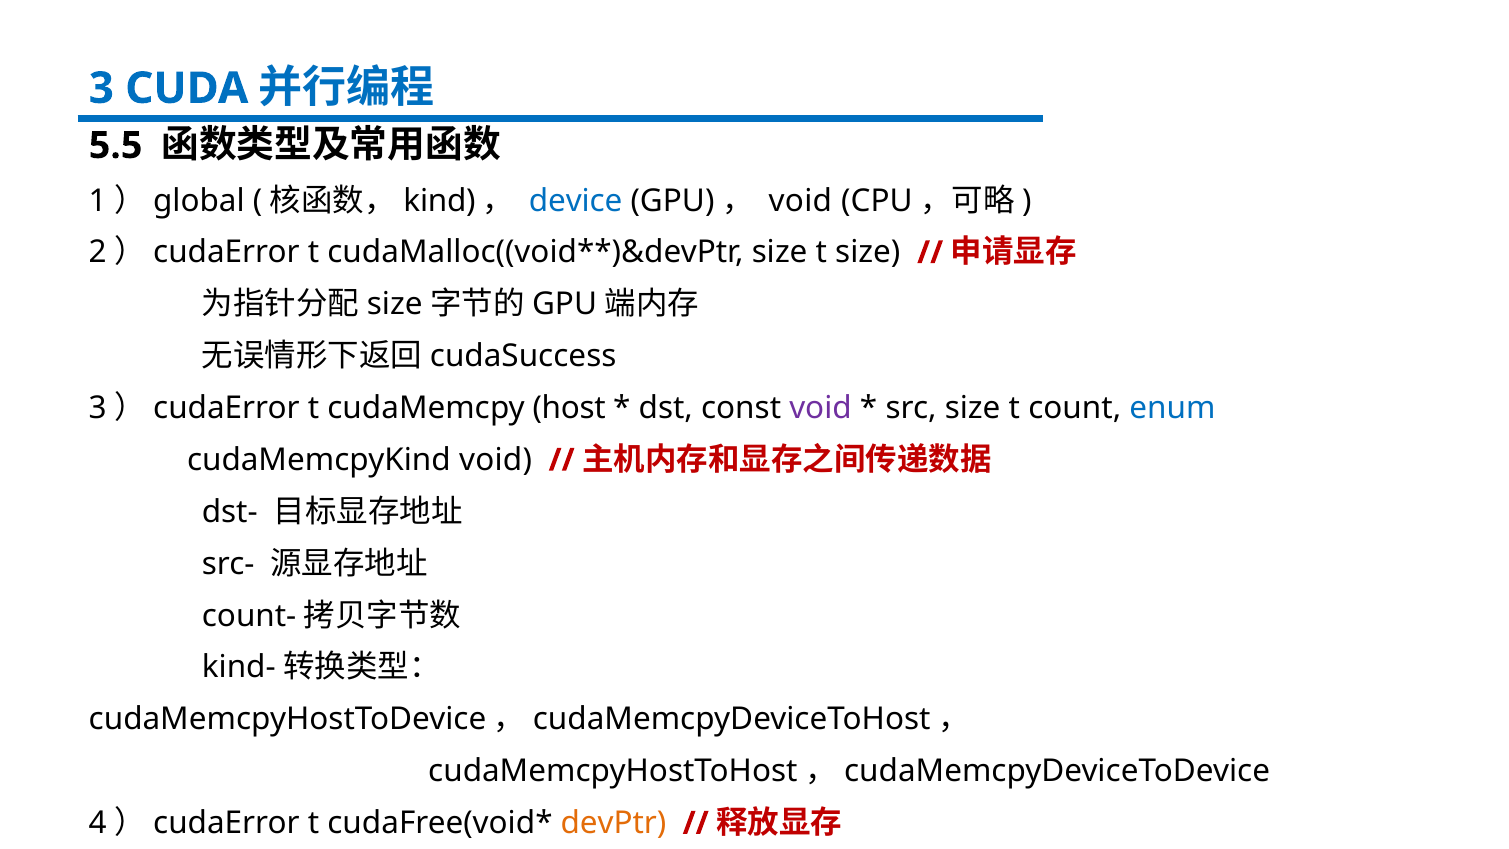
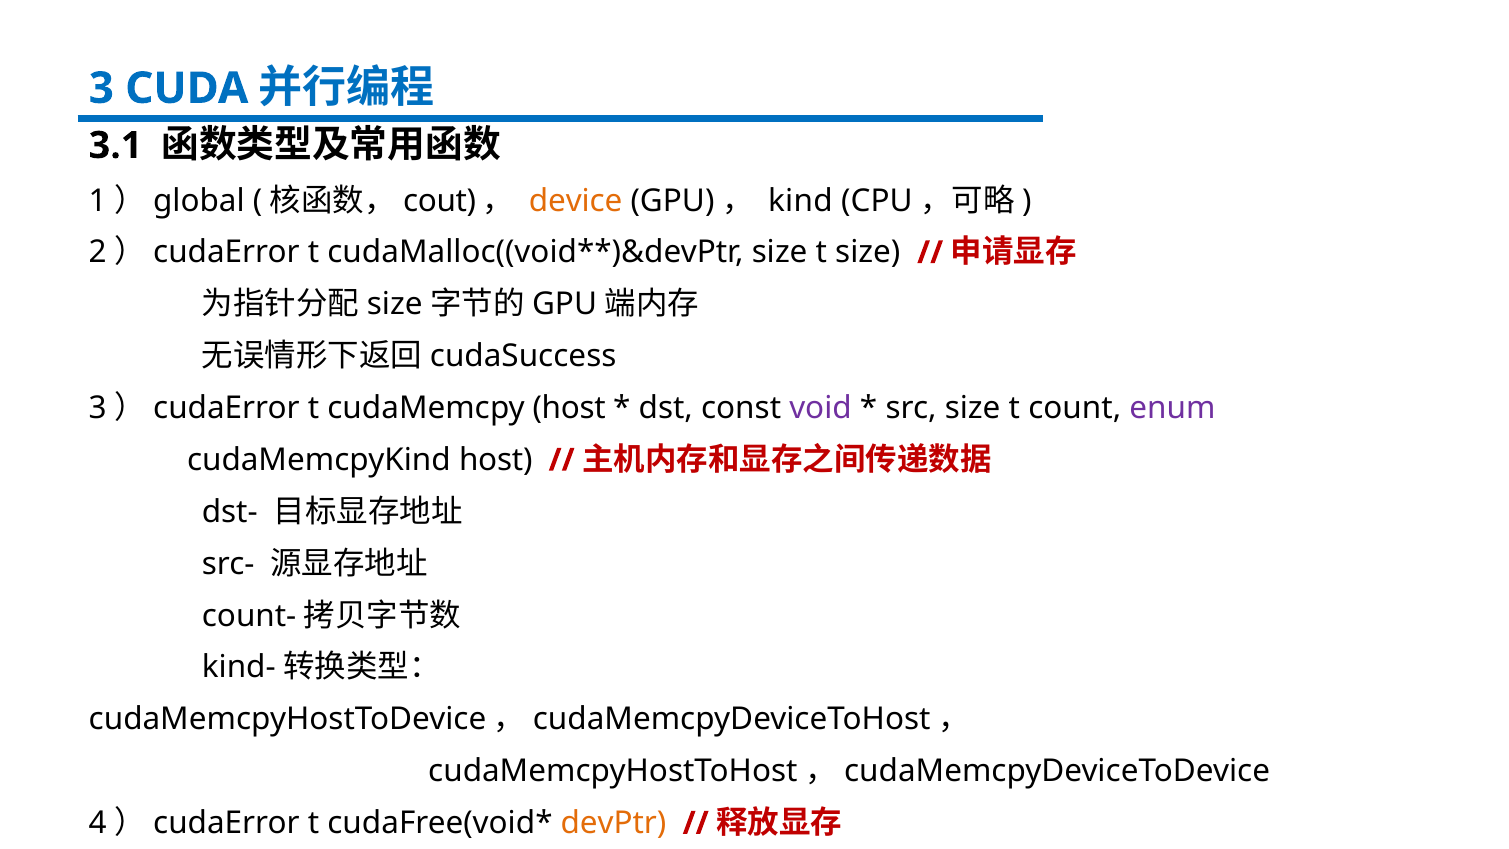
5.5: 5.5 -> 3.1 (116, 145)
kind: kind -> cout (440, 201)
device colour: blue -> orange (576, 201)
void: void -> kind (800, 201)
enum colour: blue -> purple (1172, 408)
cudaMemcpyKind void: void -> host (496, 460)
